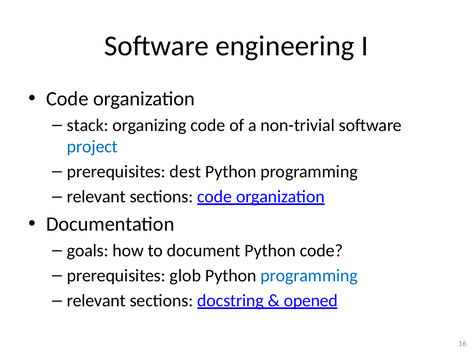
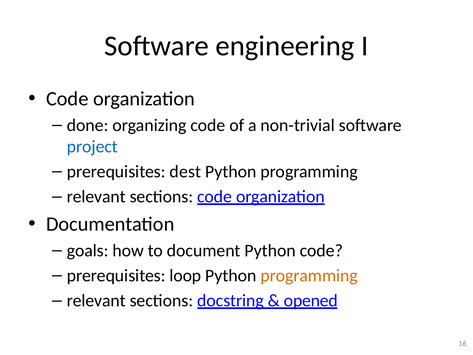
stack: stack -> done (88, 125)
glob: glob -> loop (185, 275)
programming colour: blue -> orange (309, 275)
